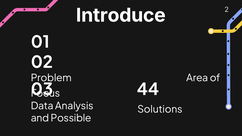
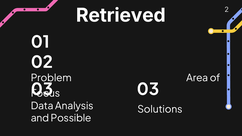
Introduce: Introduce -> Retrieved (121, 15)
44: 44 -> 03 (148, 90)
